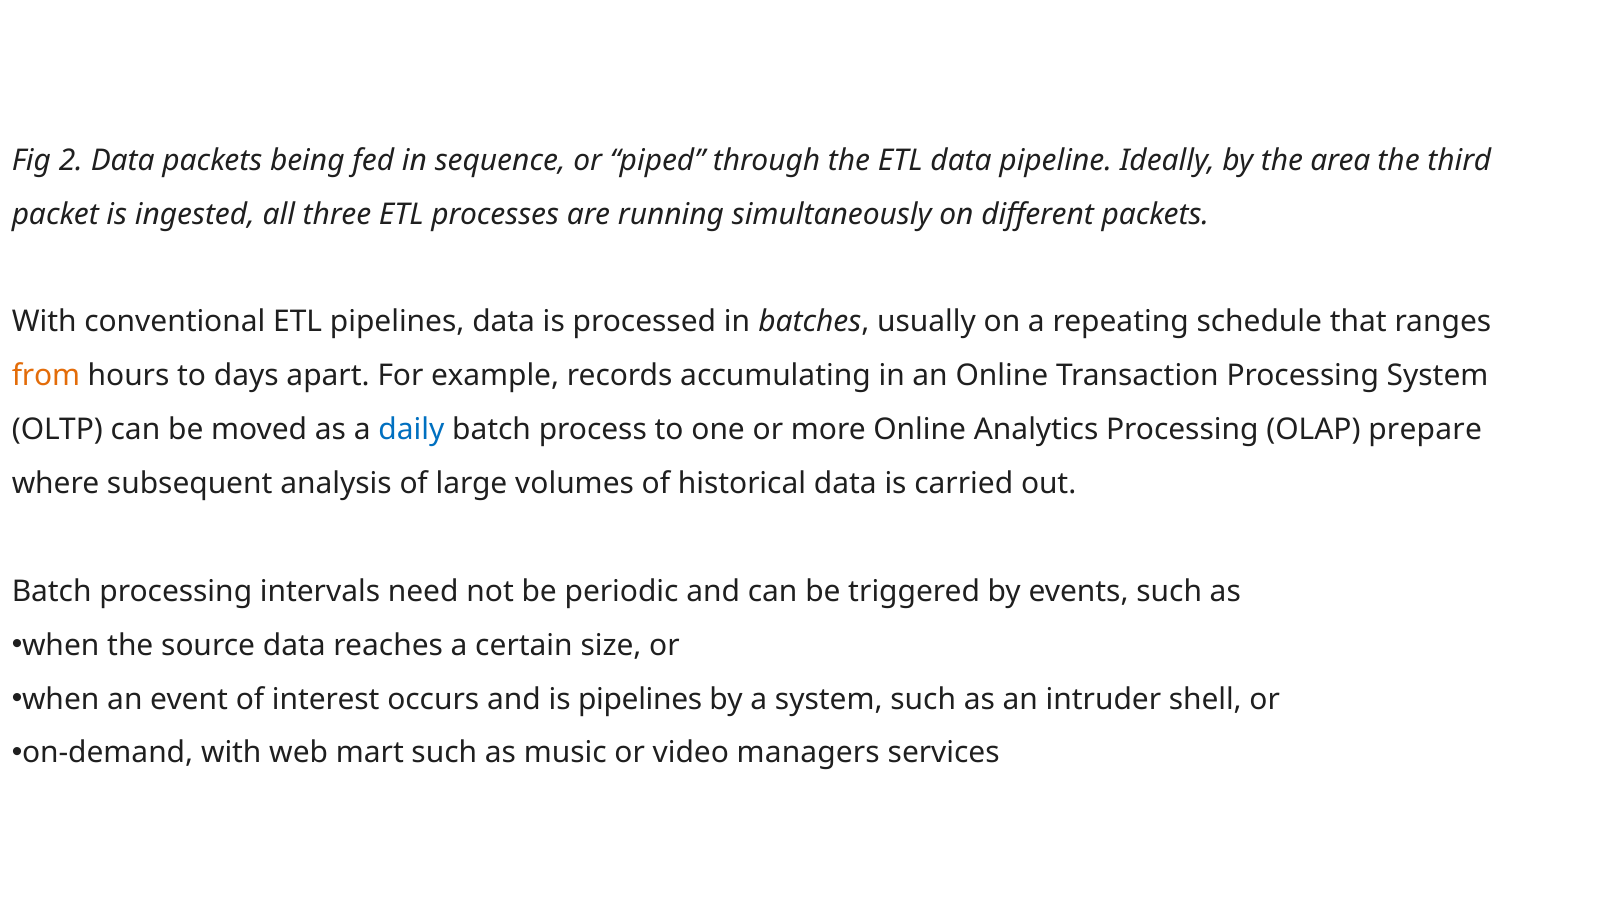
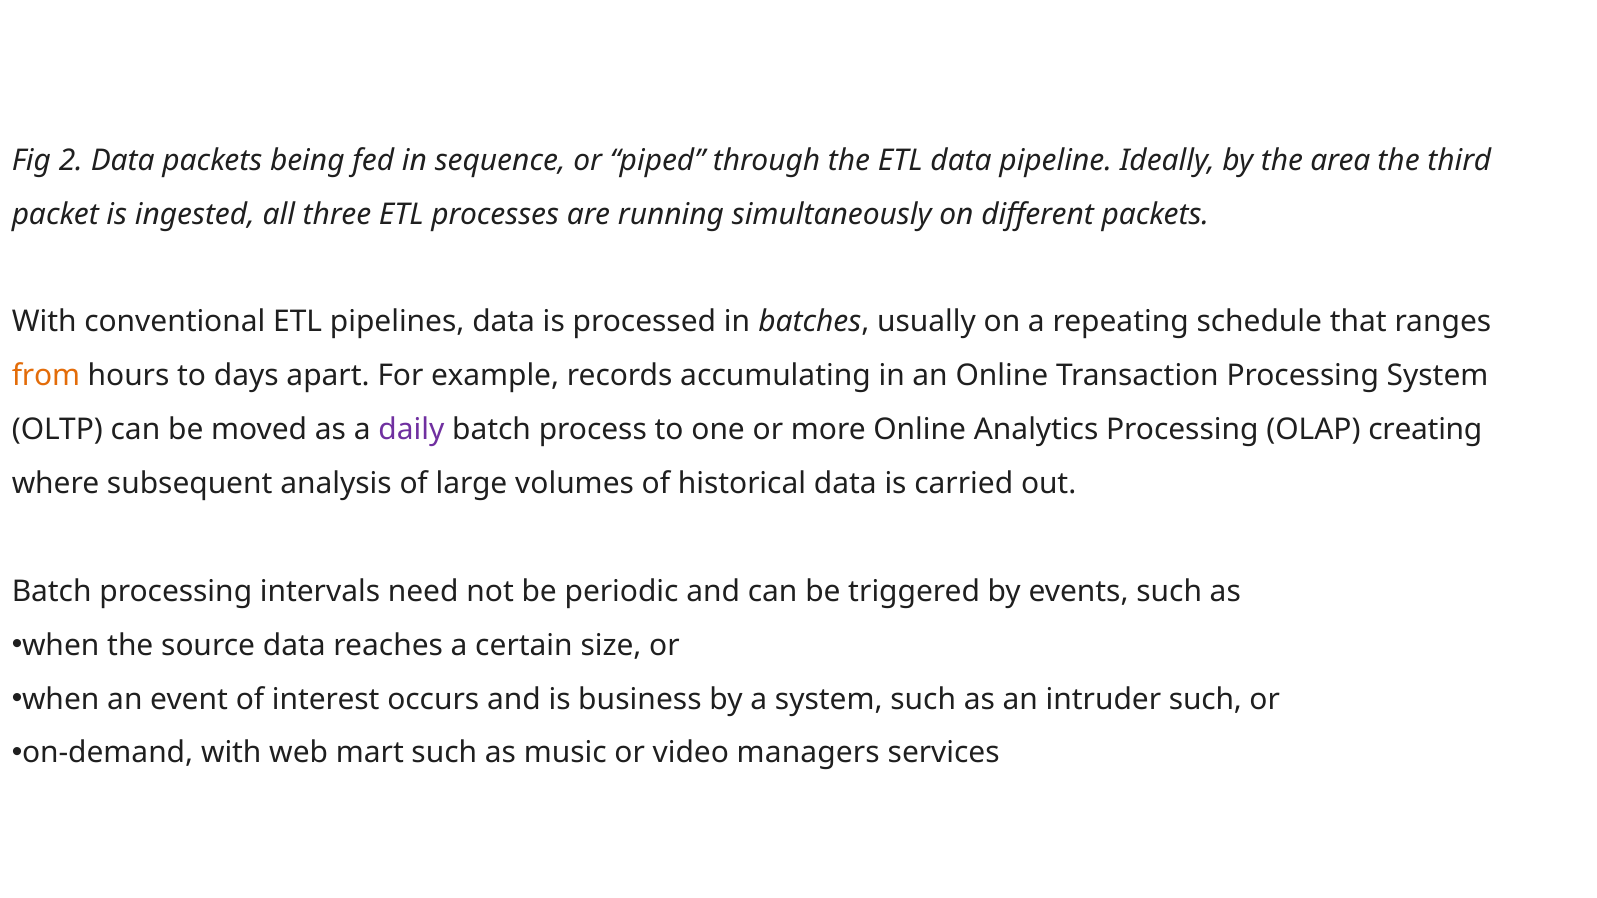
daily colour: blue -> purple (411, 430)
prepare: prepare -> creating (1425, 430)
is pipelines: pipelines -> business (640, 699)
intruder shell: shell -> such (1205, 699)
